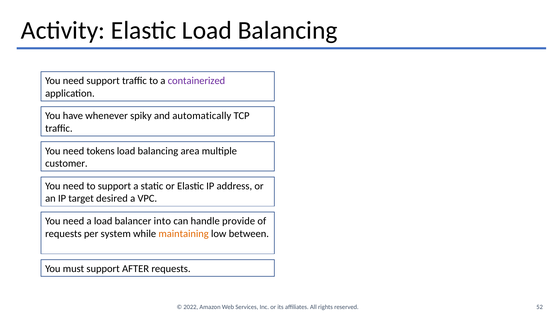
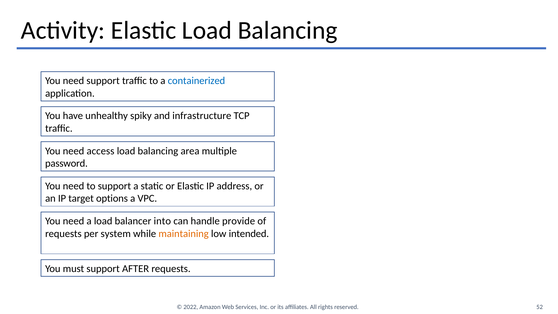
containerized colour: purple -> blue (196, 81)
whenever: whenever -> unhealthy (107, 116)
automatically: automatically -> infrastructure (202, 116)
tokens: tokens -> access (100, 151)
customer: customer -> password (66, 163)
desired: desired -> options (112, 198)
between: between -> intended (249, 234)
